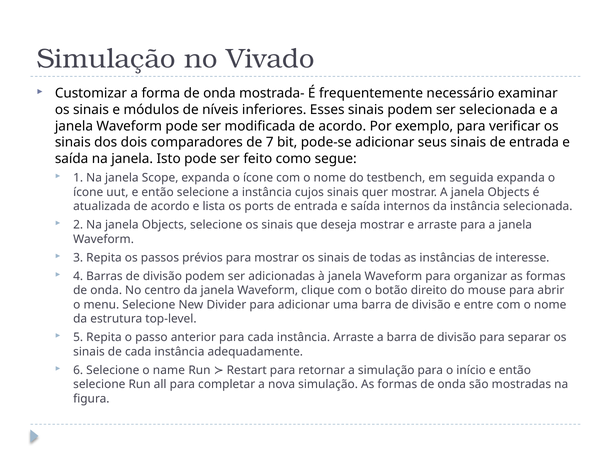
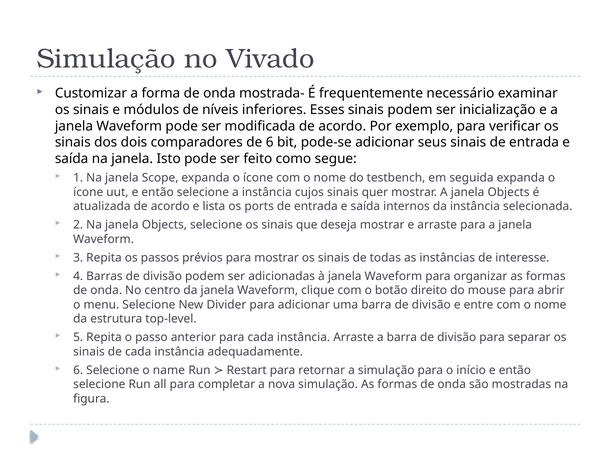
ser selecionada: selecionada -> inicialização (497, 110)
de 7: 7 -> 6 (270, 142)
